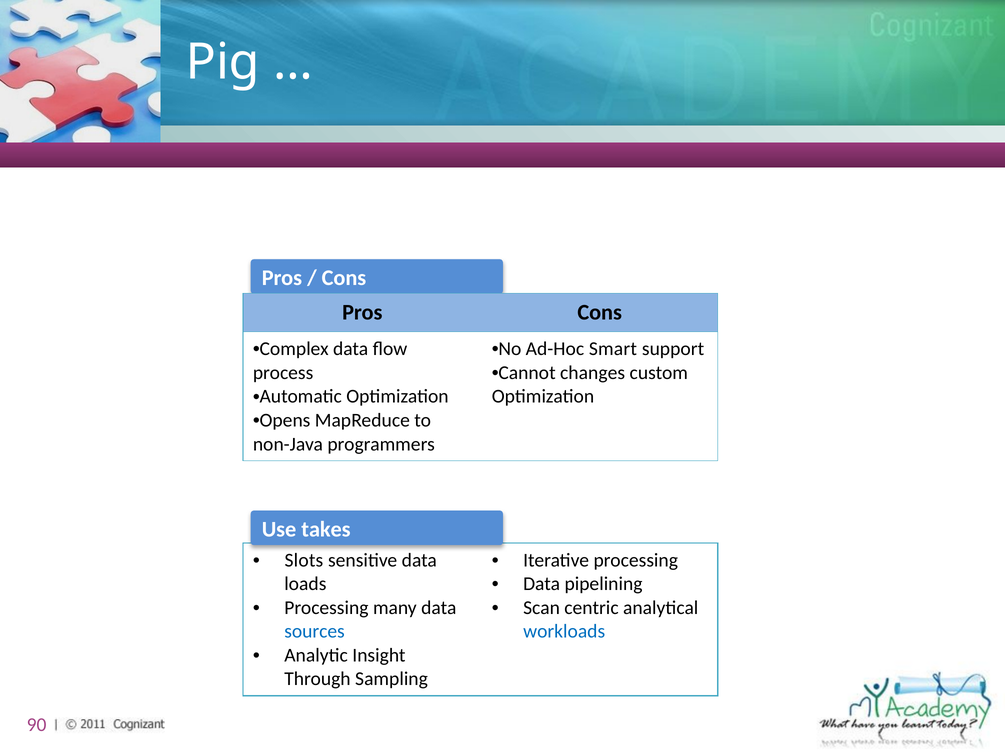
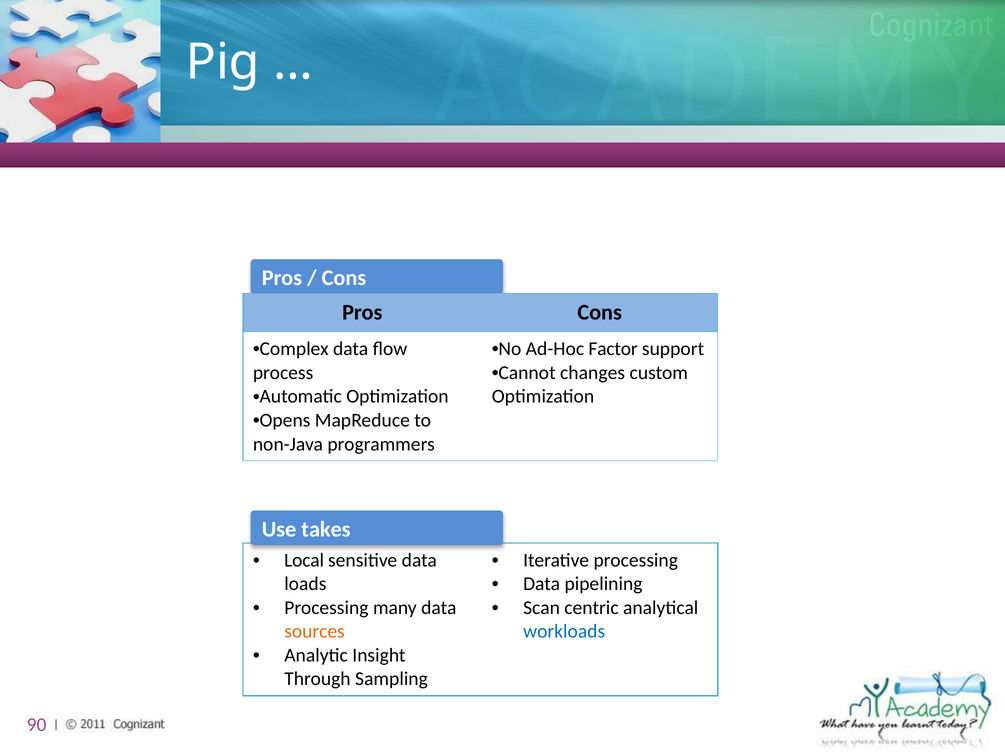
Smart: Smart -> Factor (613, 349)
Slots: Slots -> Local (304, 560)
sources colour: blue -> orange (315, 631)
